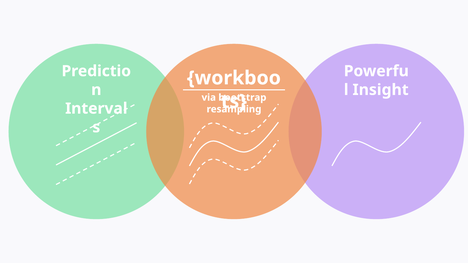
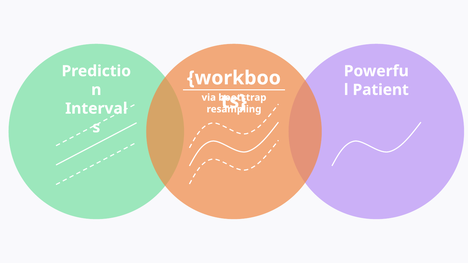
Insight: Insight -> Patient (381, 90)
